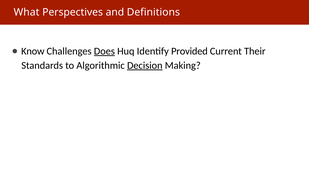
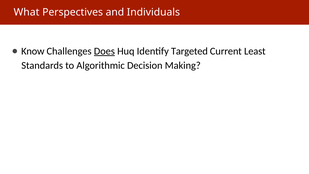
Definitions: Definitions -> Individuals (153, 12)
Provided: Provided -> Targeted (189, 51)
Their: Their -> Least (255, 51)
Decision underline: present -> none (145, 65)
